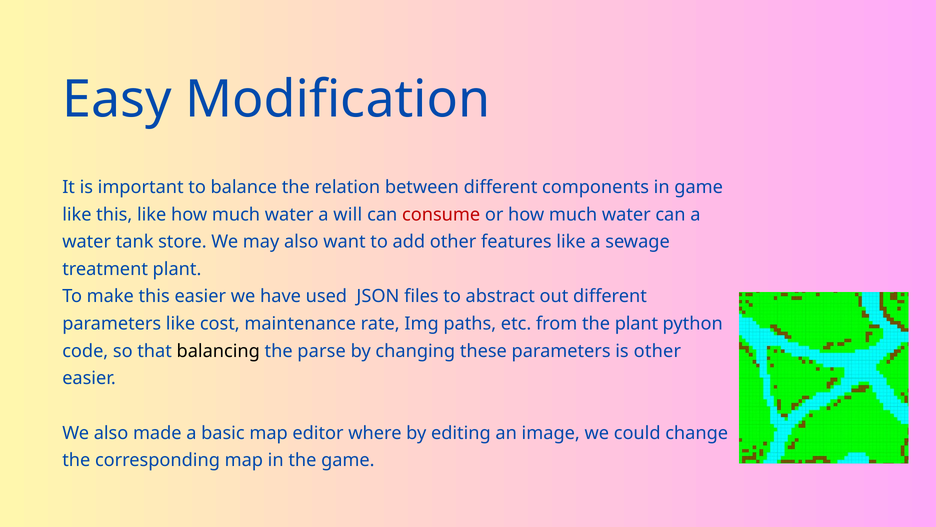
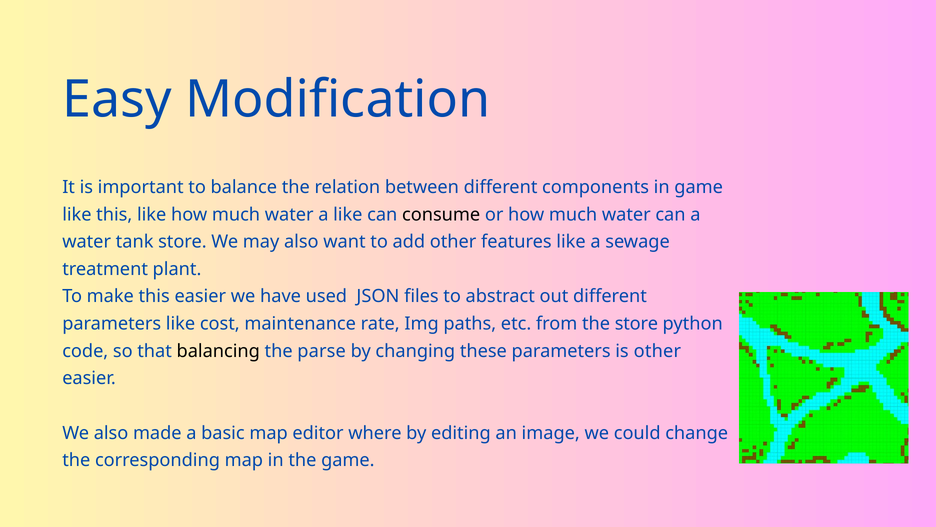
a will: will -> like (348, 214)
consume colour: red -> black (441, 214)
the plant: plant -> store (636, 323)
